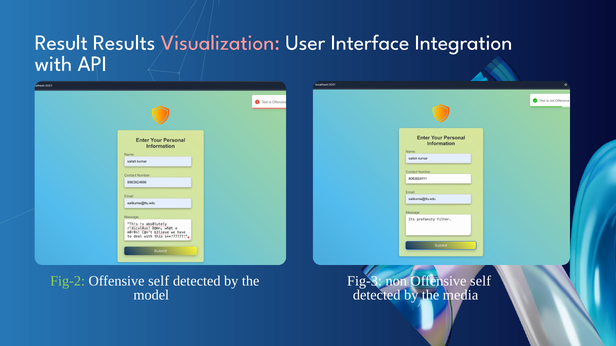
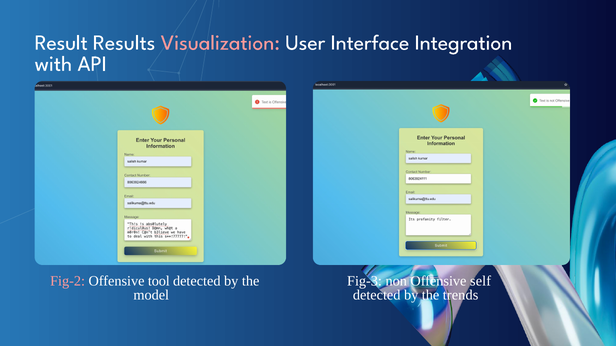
Fig-2 colour: light green -> pink (68, 282)
self: self -> tool (159, 282)
media: media -> trends (461, 296)
